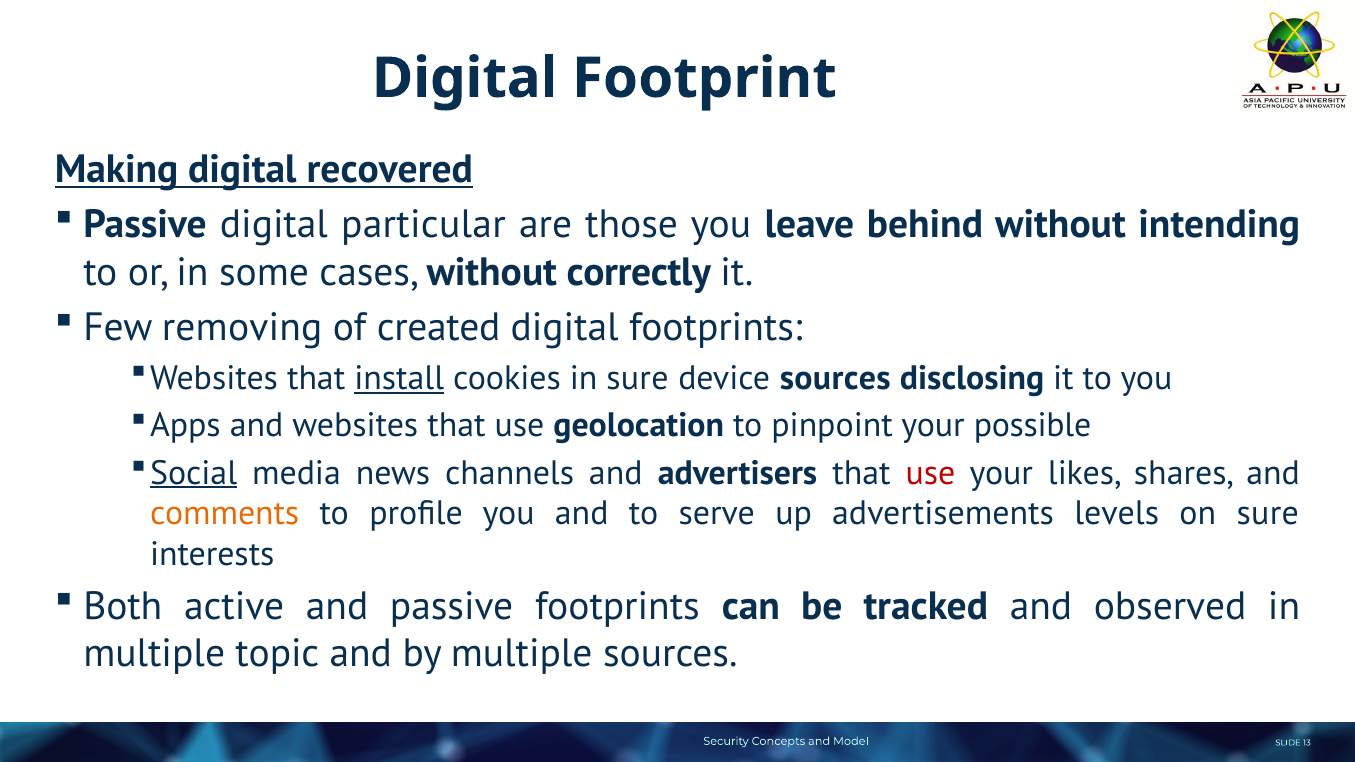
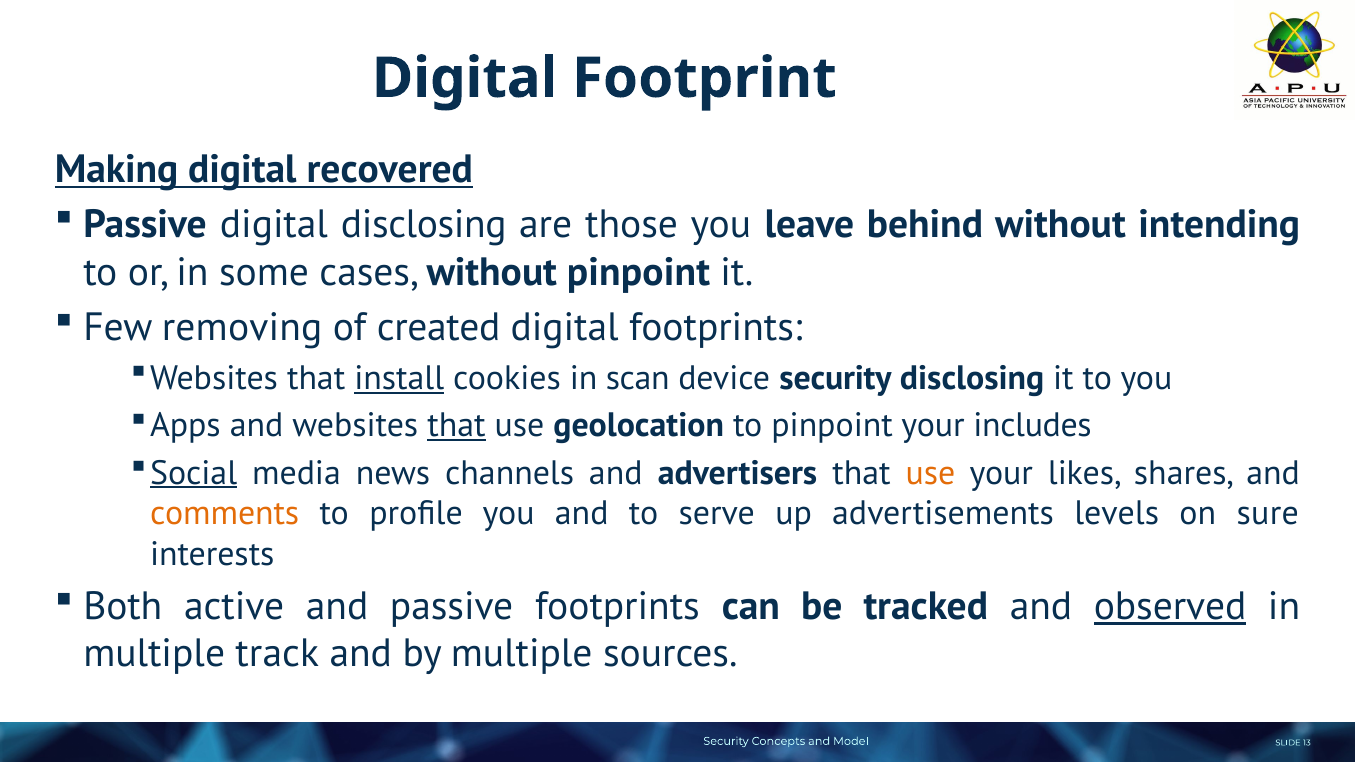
digital particular: particular -> disclosing (424, 225)
without correctly: correctly -> pinpoint (639, 272)
in sure: sure -> scan (638, 378)
device sources: sources -> security (835, 378)
that underline: none -> present (456, 426)
possible: possible -> includes (1033, 426)
use colour: red -> orange (930, 473)
observed underline: none -> present (1170, 607)
topic: topic -> track (277, 654)
